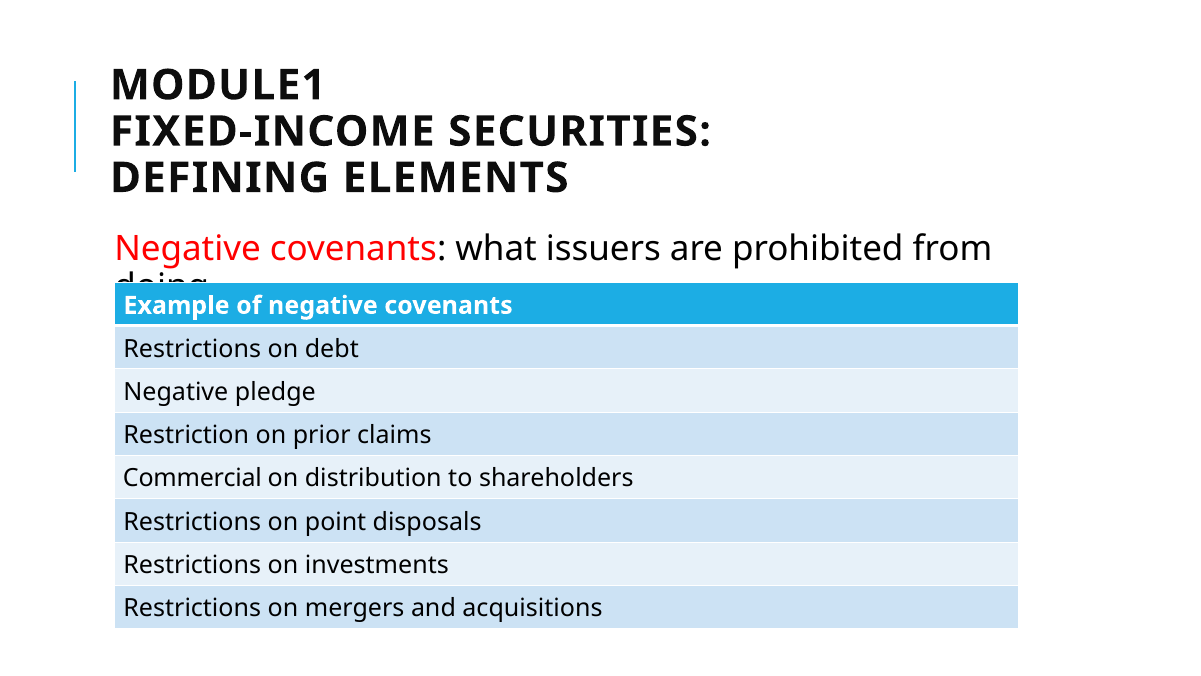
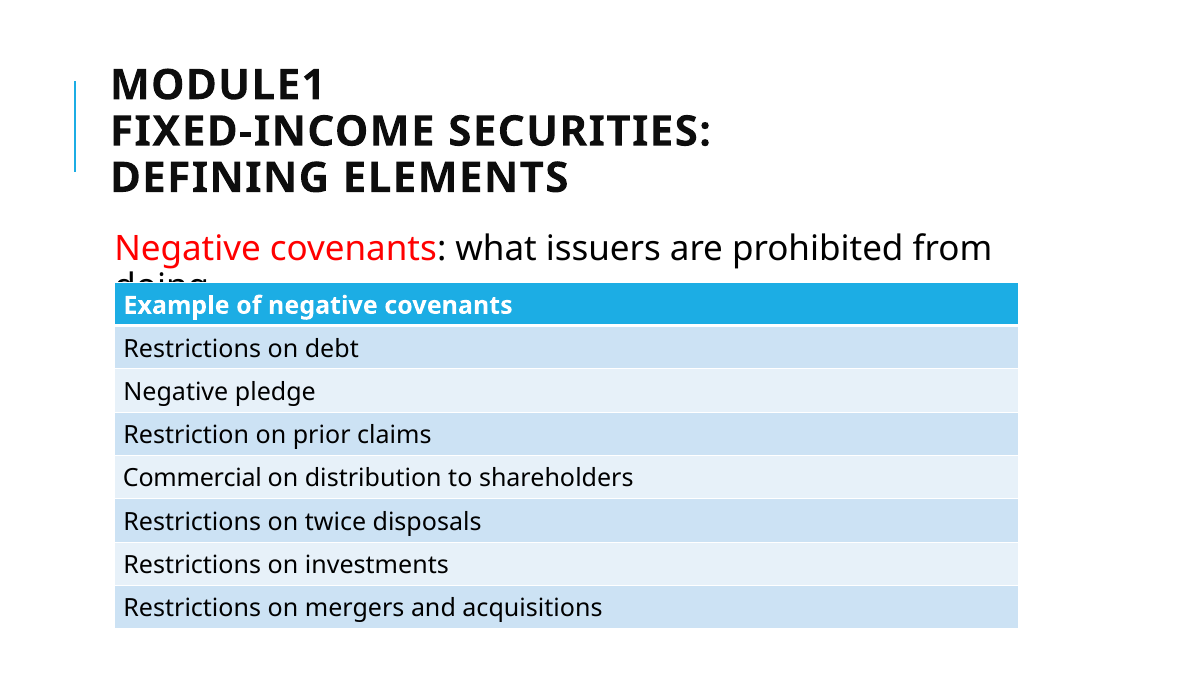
point: point -> twice (336, 522)
